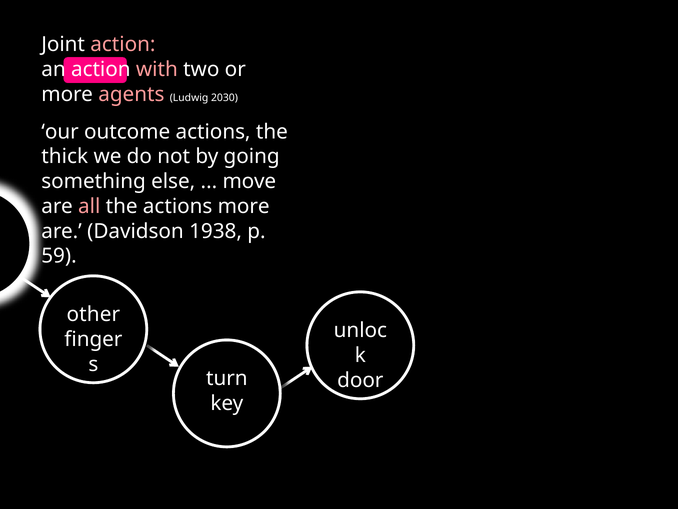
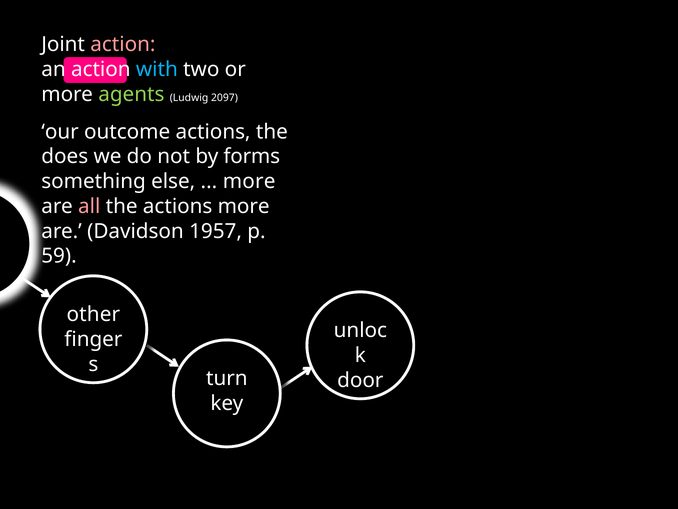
with colour: pink -> light blue (157, 69)
agents colour: pink -> light green (131, 94)
2030: 2030 -> 2097 (224, 98)
thick: thick -> does (65, 156)
going: going -> forms (252, 156)
move: move -> more (249, 181)
1938: 1938 -> 1957 (216, 231)
